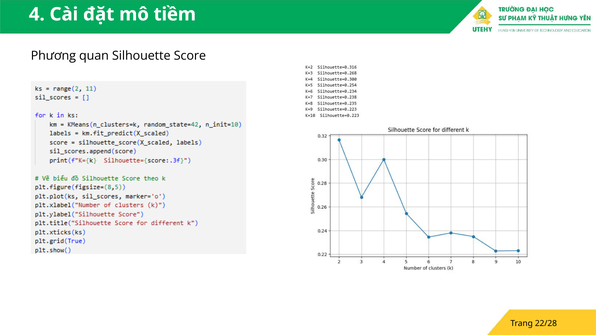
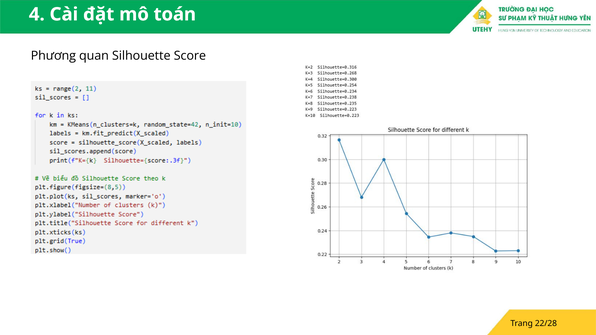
tiềm: tiềm -> toán (175, 14)
